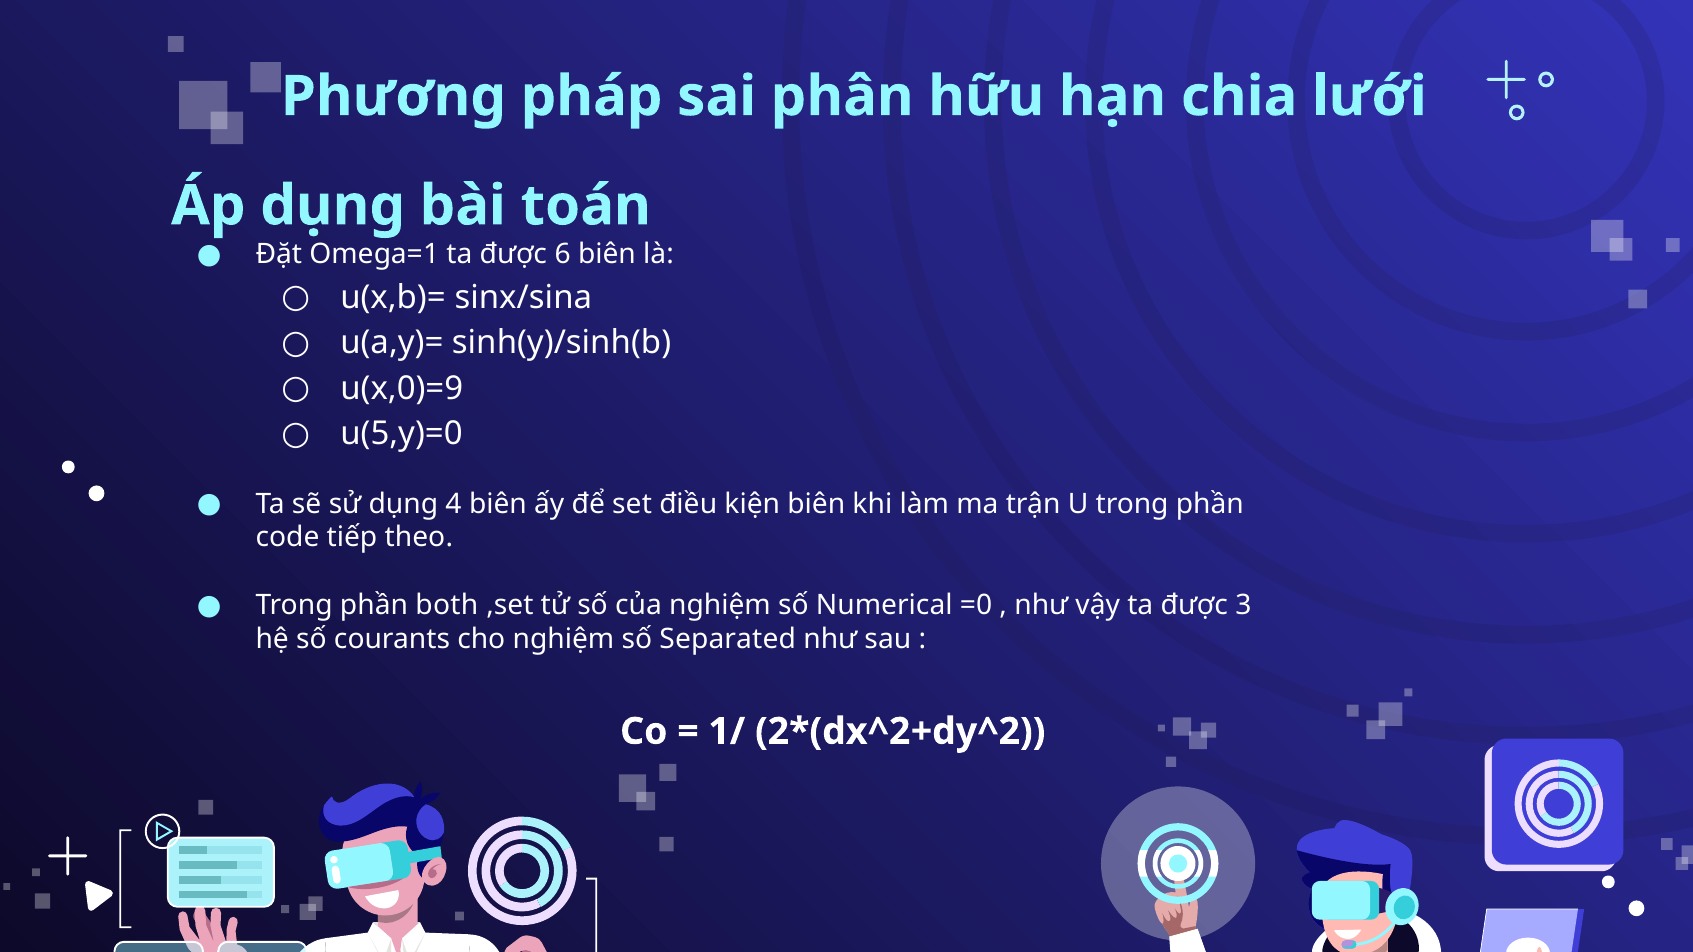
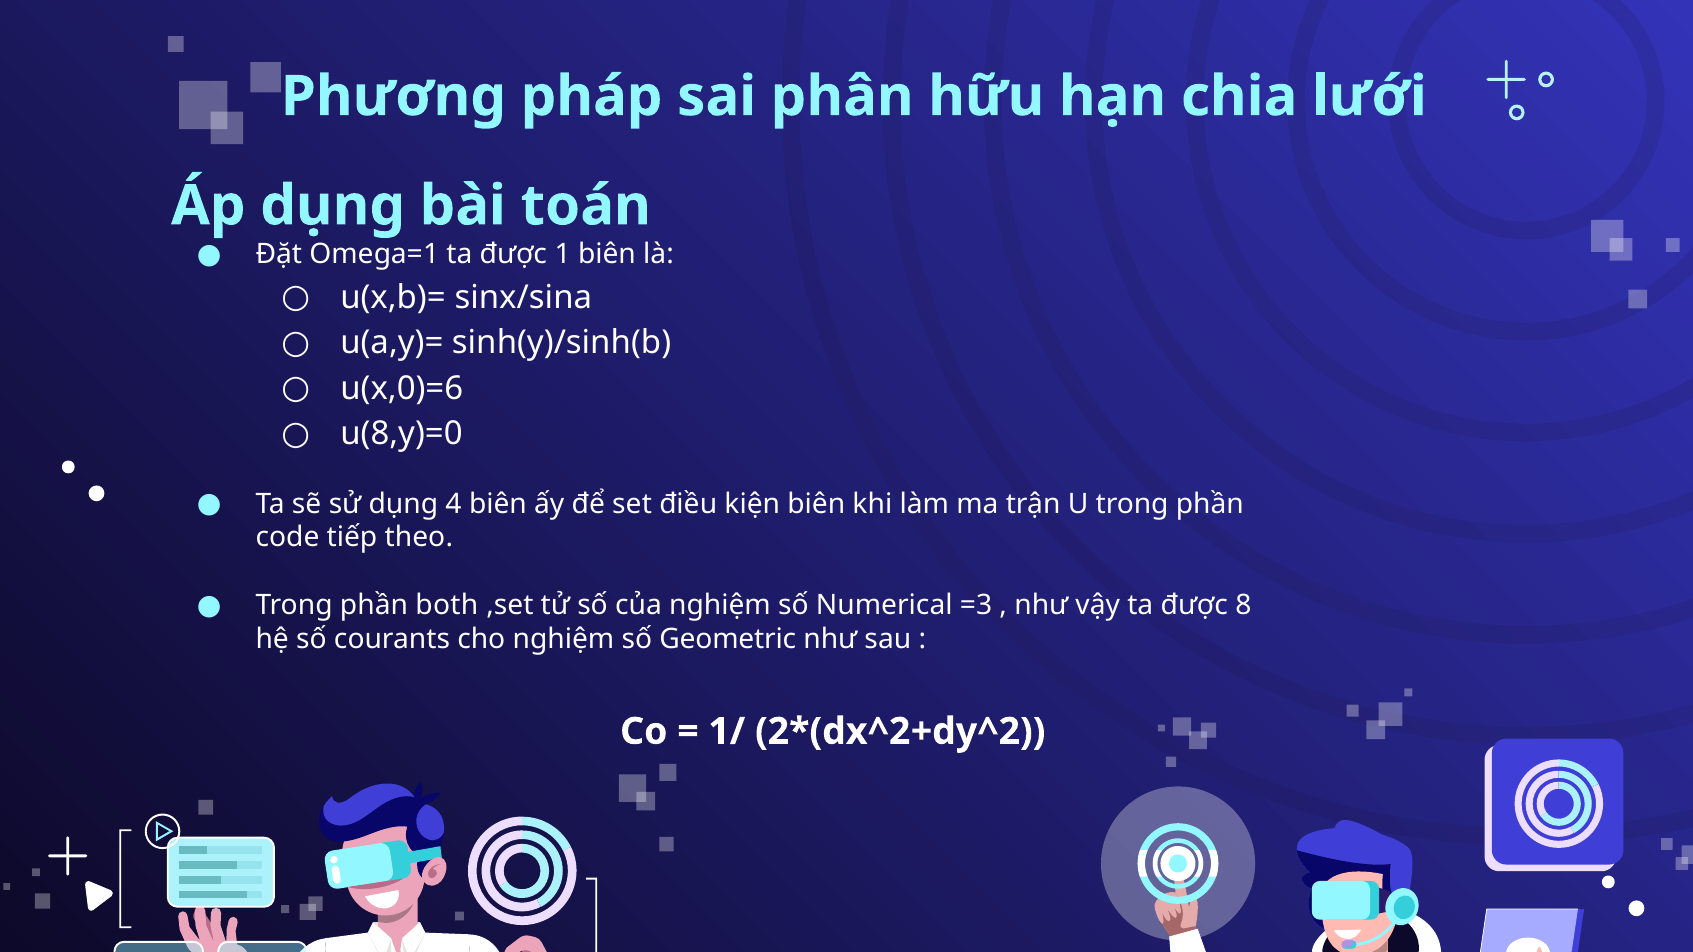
6: 6 -> 1 (563, 255)
u(x,0)=9: u(x,0)=9 -> u(x,0)=6 (402, 388)
u(5,y)=0: u(5,y)=0 -> u(8,y)=0 (401, 434)
=0: =0 -> =3 (976, 606)
3: 3 -> 8 (1243, 606)
Separated: Separated -> Geometric (728, 639)
